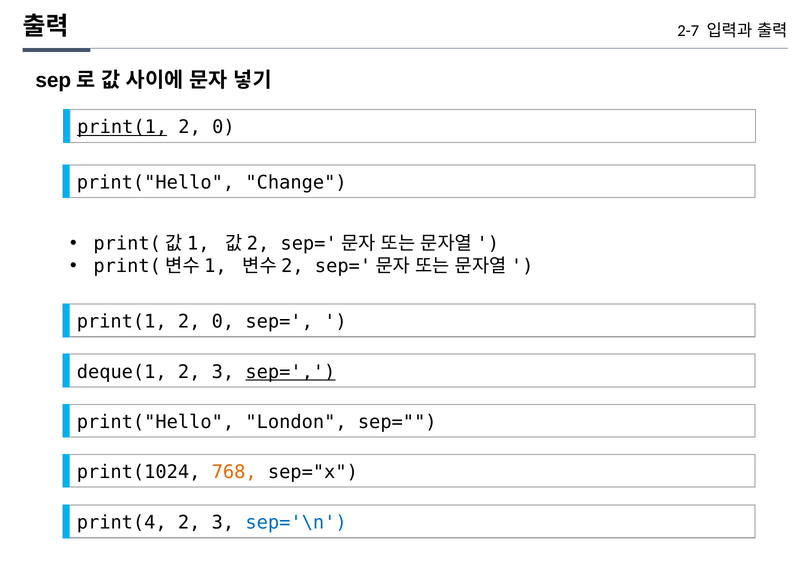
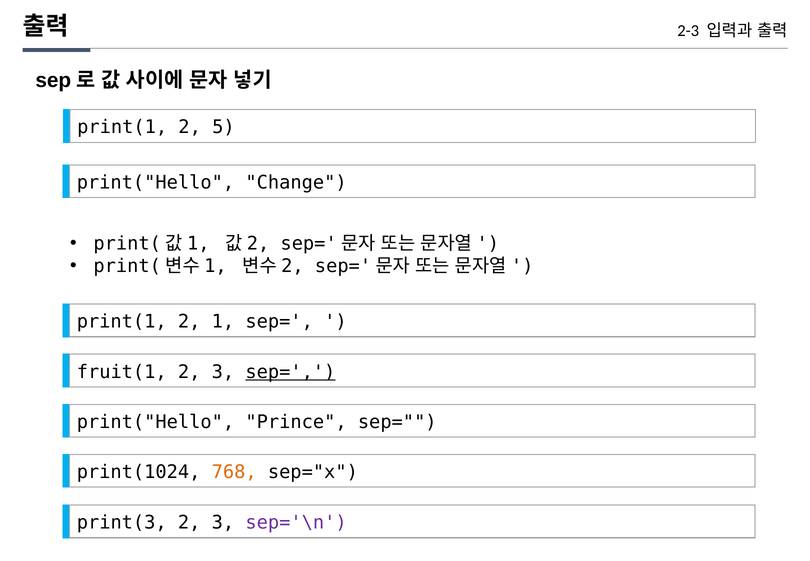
2-7: 2-7 -> 2-3 (688, 31)
print(1 underline: present -> none (122, 127)
0: 0 -> 5 (223, 127)
0: 0 -> 1 (223, 322)
deque(1: deque(1 -> fruit(1 (122, 372)
London: London -> Prince (296, 422)
print(4: print(4 -> print(3 (122, 522)
sep='\n colour: blue -> purple (296, 522)
